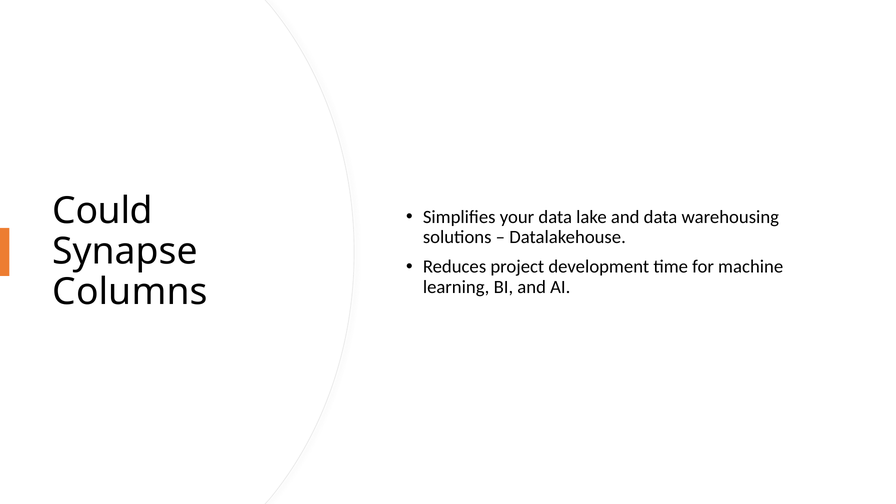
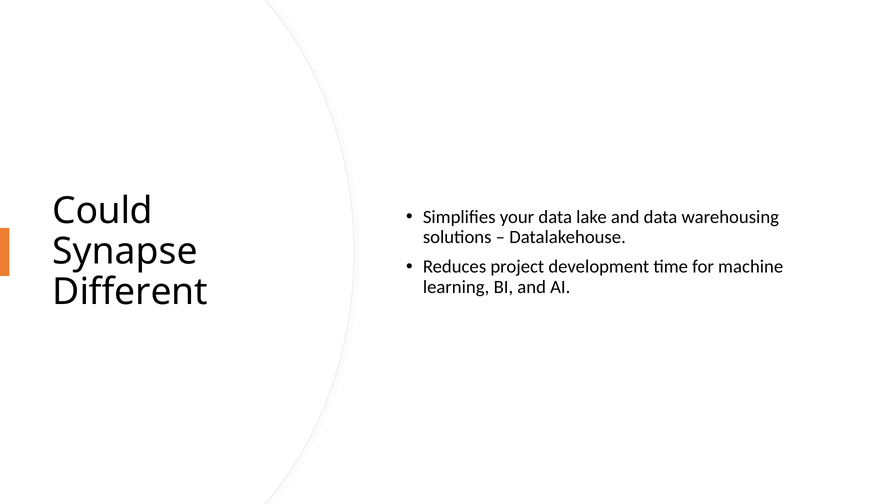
Columns: Columns -> Different (130, 292)
